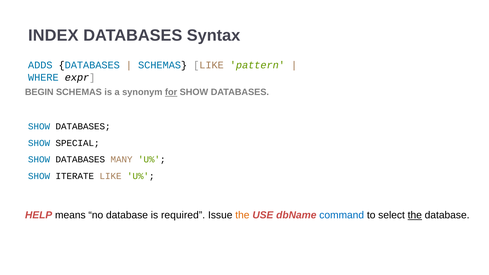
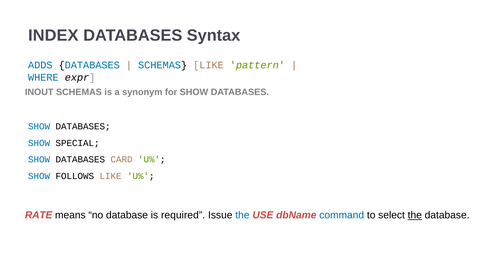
BEGIN: BEGIN -> INOUT (39, 92)
for underline: present -> none (171, 92)
MANY: MANY -> CARD (122, 160)
ITERATE: ITERATE -> FOLLOWS (75, 176)
HELP: HELP -> RATE (39, 215)
the colour: orange -> blue (242, 215)
